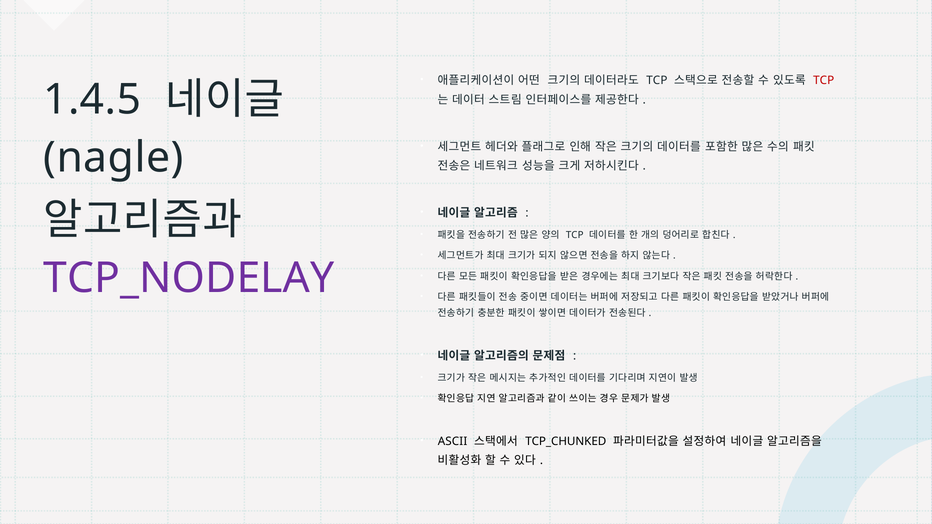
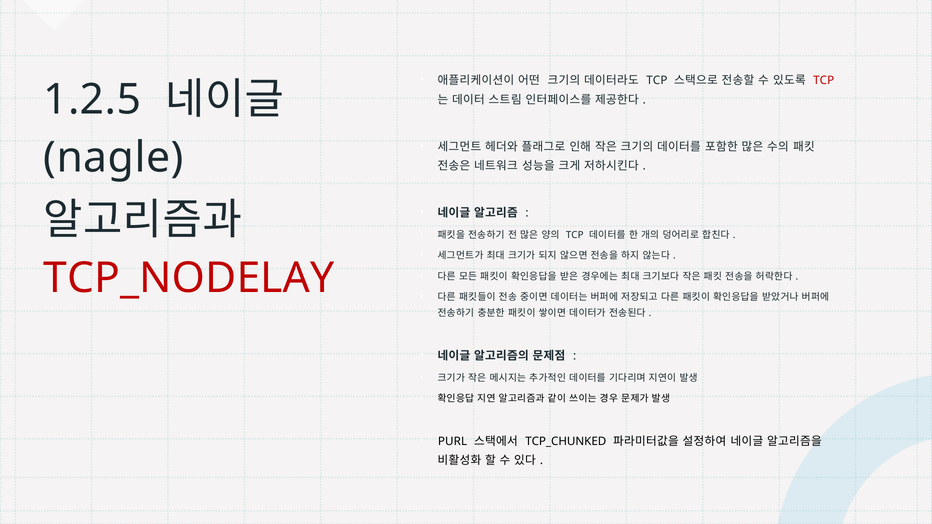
1.4.5: 1.4.5 -> 1.2.5 (92, 100)
TCP_NODELAY colour: purple -> red (189, 278)
ASCII: ASCII -> PURL (453, 442)
